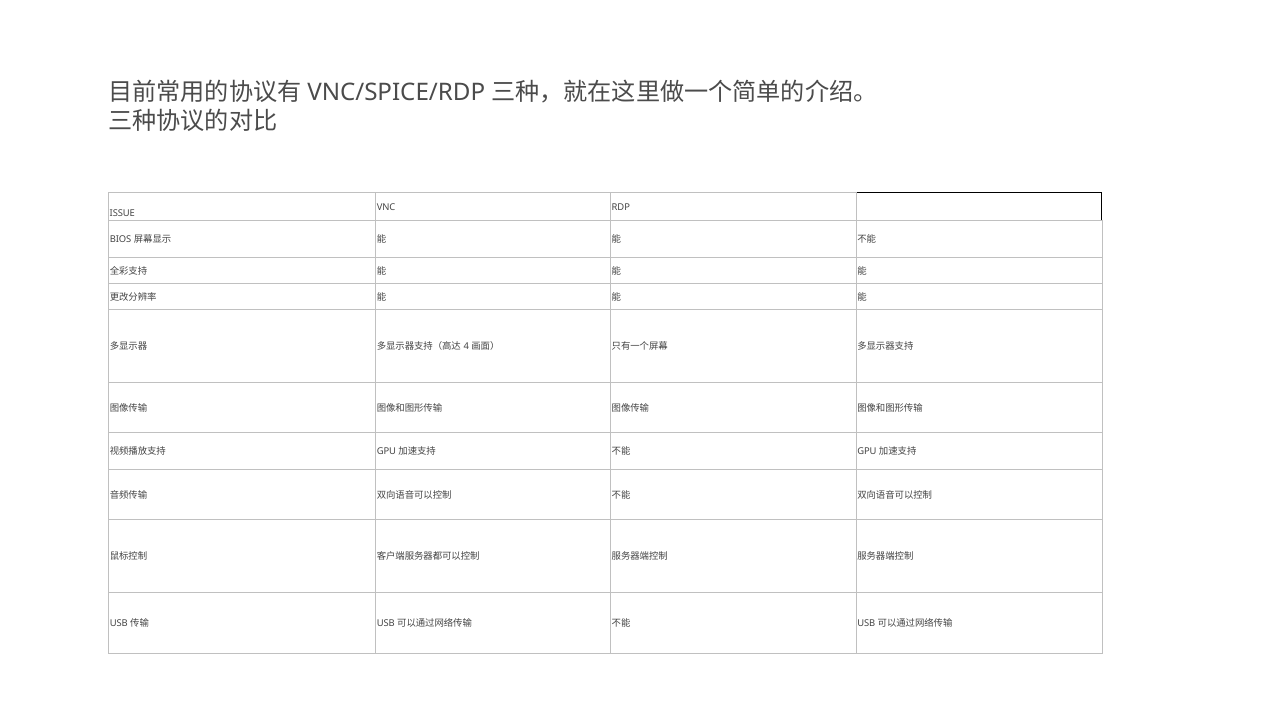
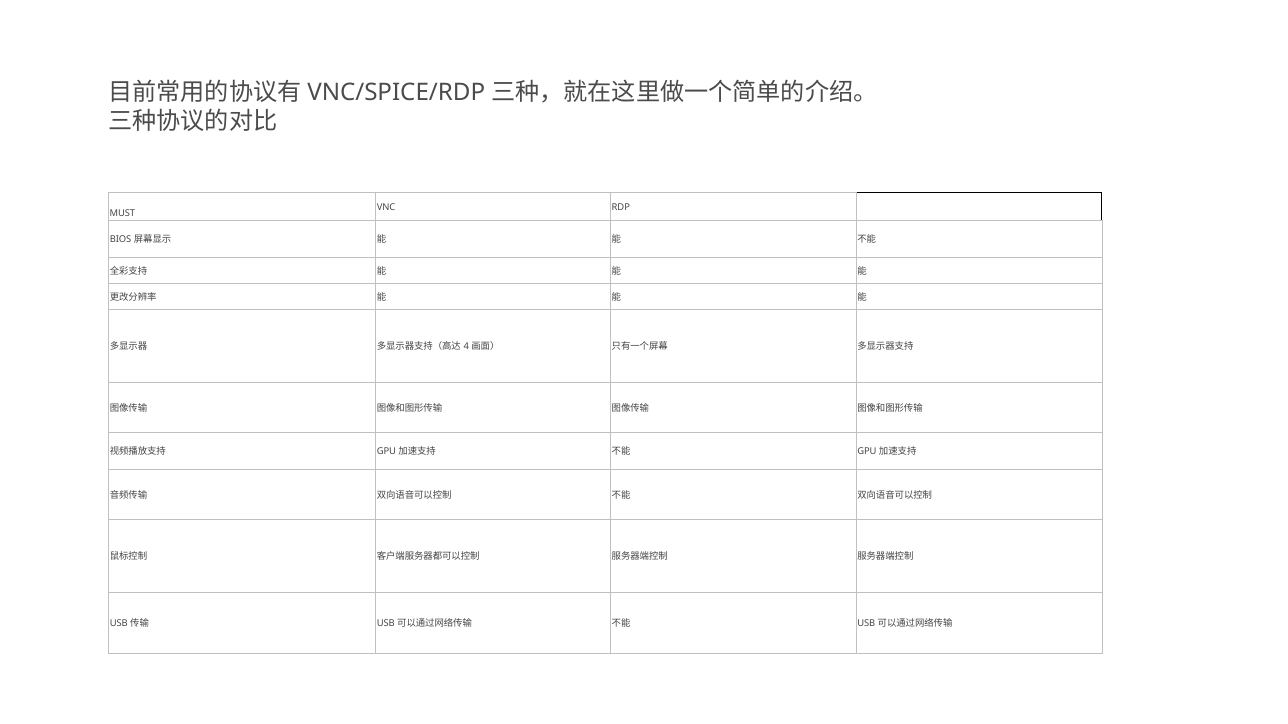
ISSUE: ISSUE -> MUST (122, 213)
